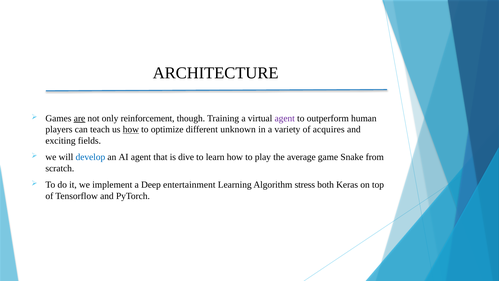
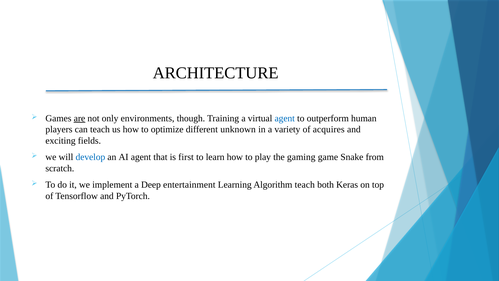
reinforcement: reinforcement -> environments (148, 118)
agent colour: purple -> blue (285, 118)
how underline: present -> none (131, 129)
dive: dive -> first (186, 157)
average: average -> gaming (301, 157)
Algorithm stress: stress -> teach (305, 185)
